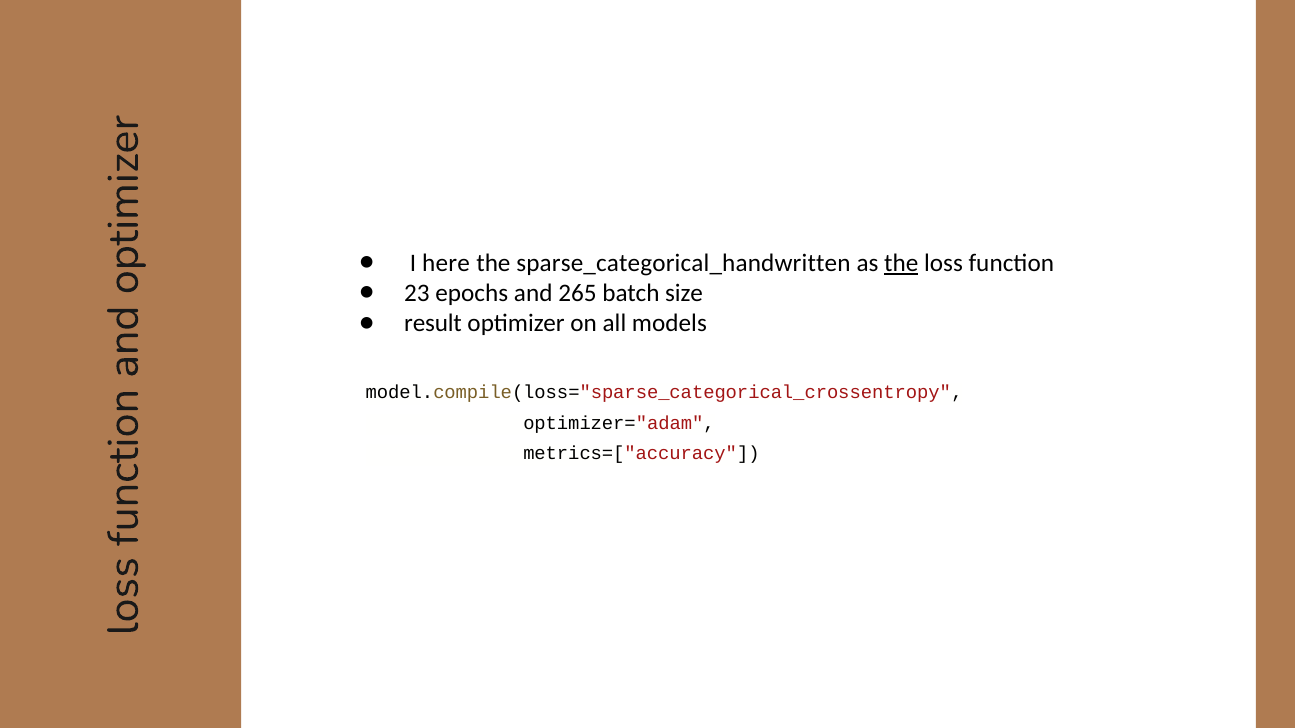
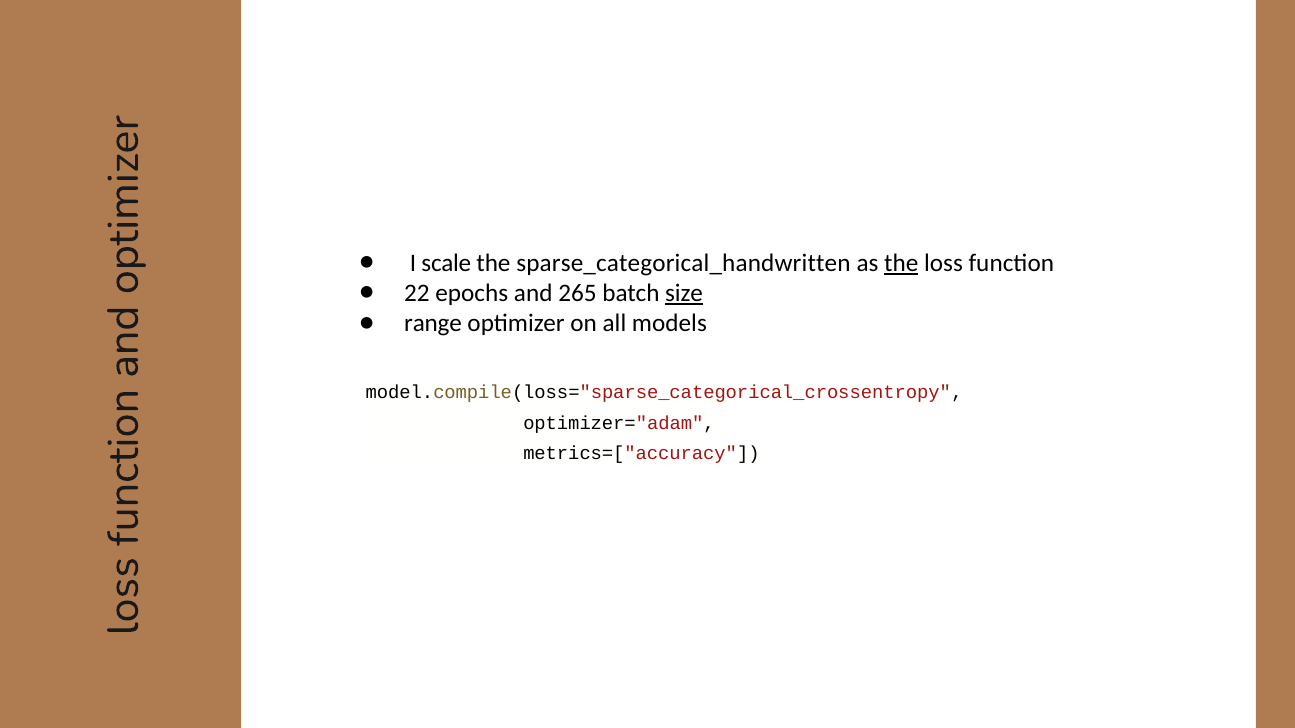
here: here -> scale (446, 263)
23: 23 -> 22 (417, 293)
size underline: none -> present (684, 293)
result: result -> range (433, 324)
